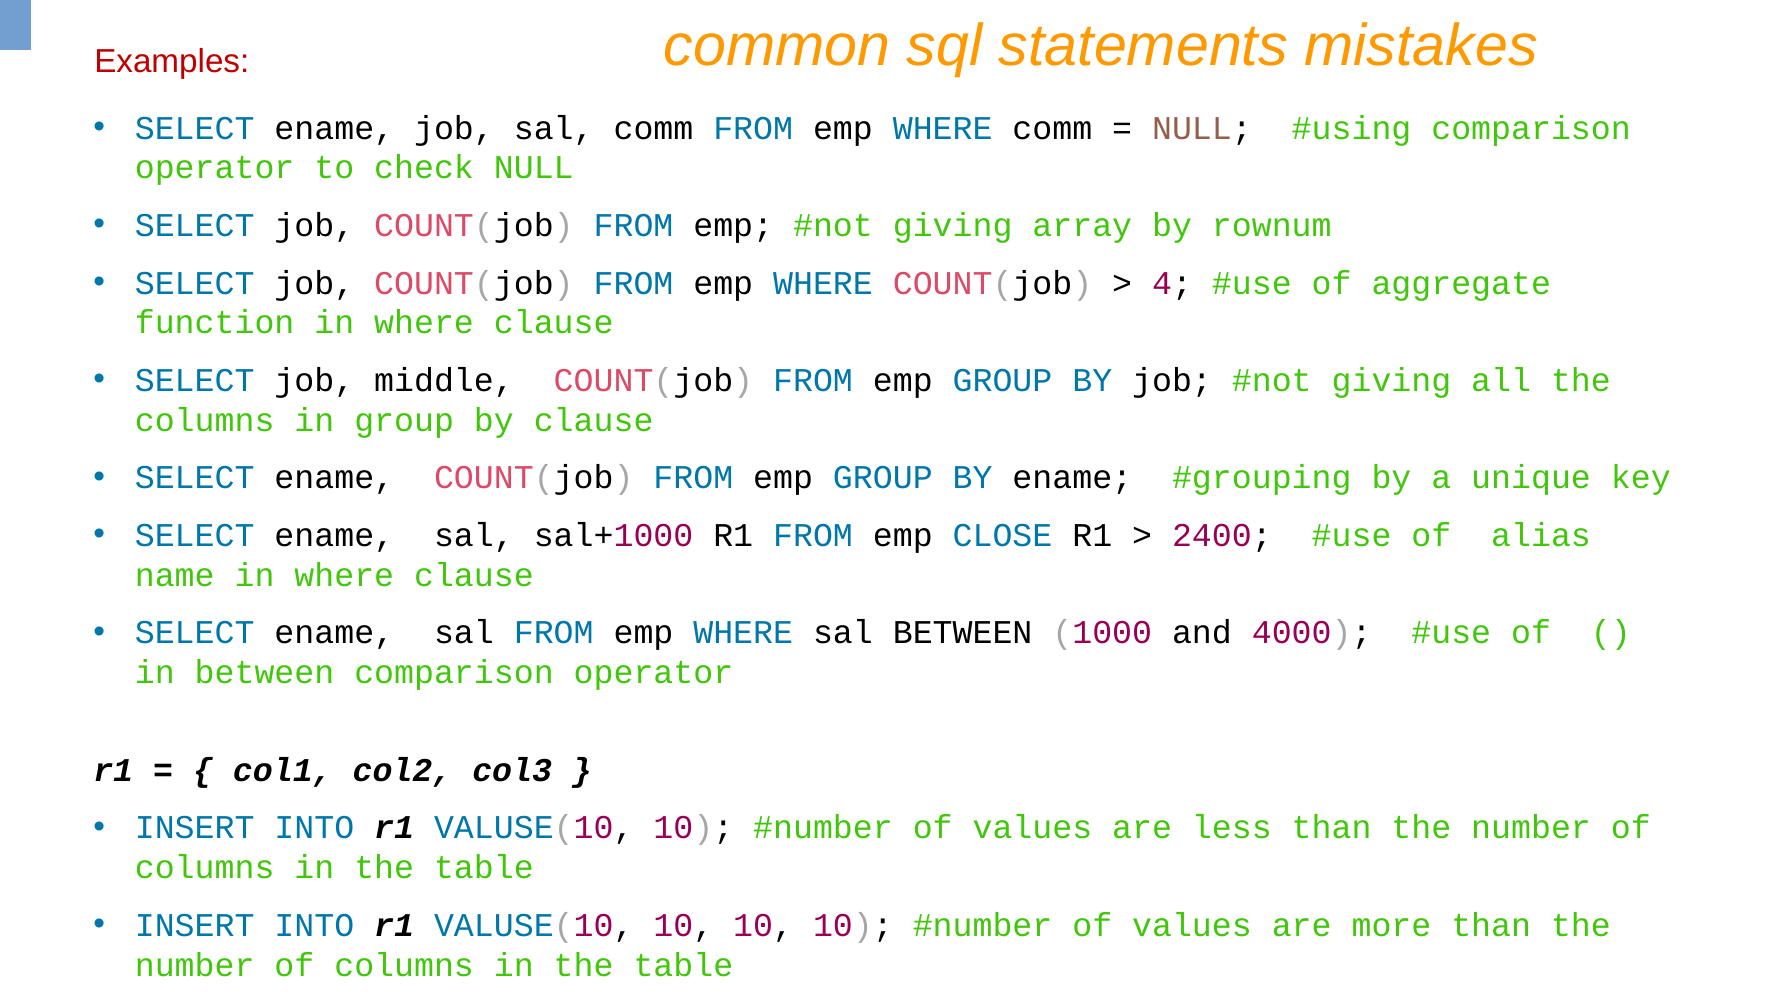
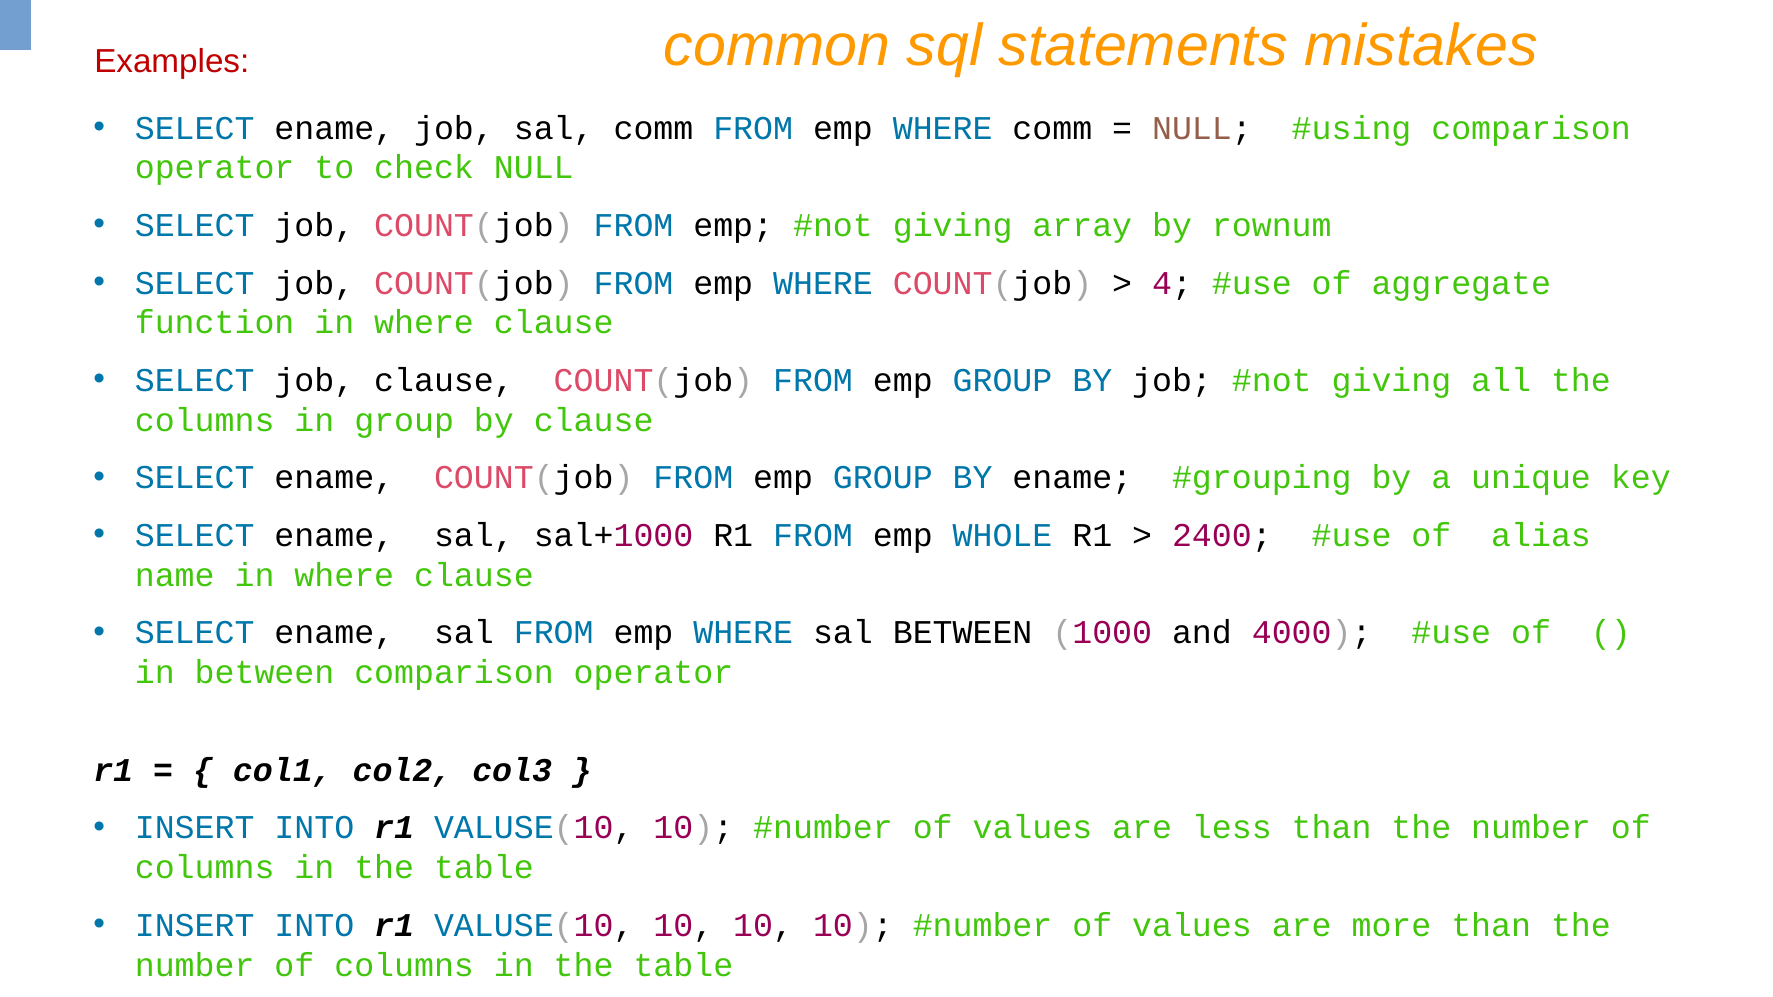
job middle: middle -> clause (444, 381)
CLOSE: CLOSE -> WHOLE (1003, 536)
